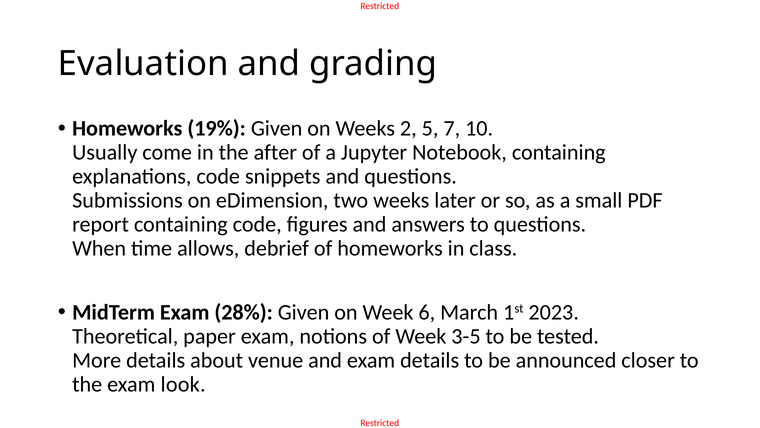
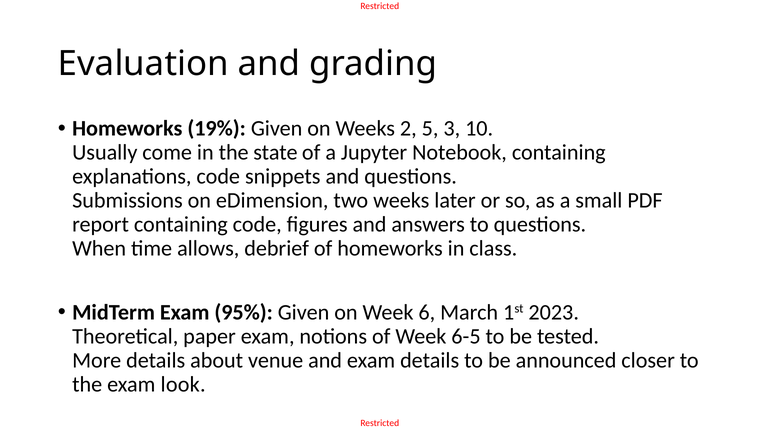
7: 7 -> 3 (452, 128)
after: after -> state (275, 152)
28%: 28% -> 95% (244, 312)
3-5: 3-5 -> 6-5 (466, 336)
